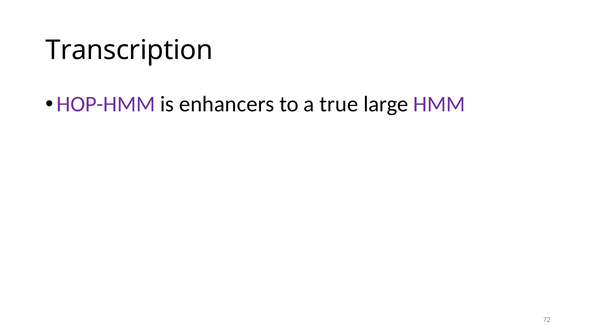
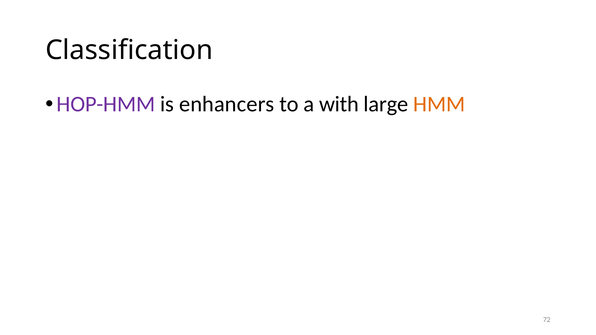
Transcription: Transcription -> Classification (129, 50)
true: true -> with (339, 104)
HMM colour: purple -> orange (439, 104)
